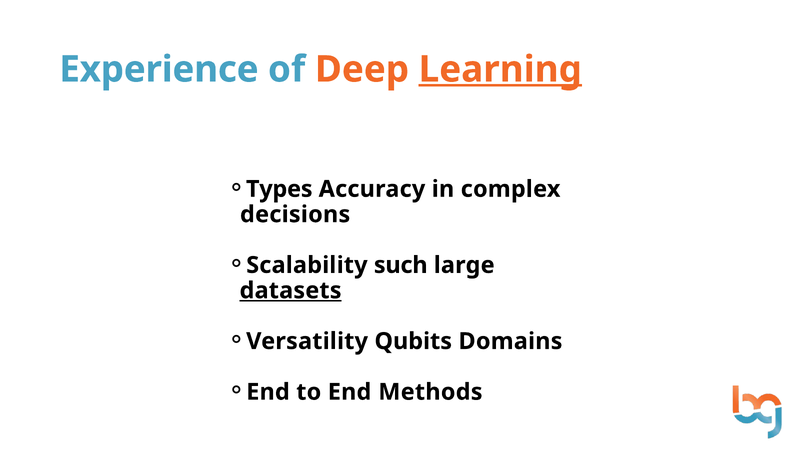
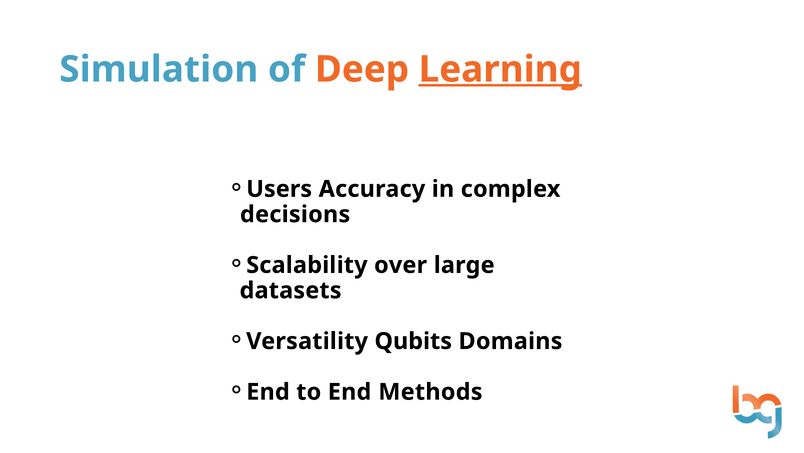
Experience: Experience -> Simulation (159, 69)
Types: Types -> Users (279, 189)
such: such -> over (401, 265)
datasets underline: present -> none (291, 290)
